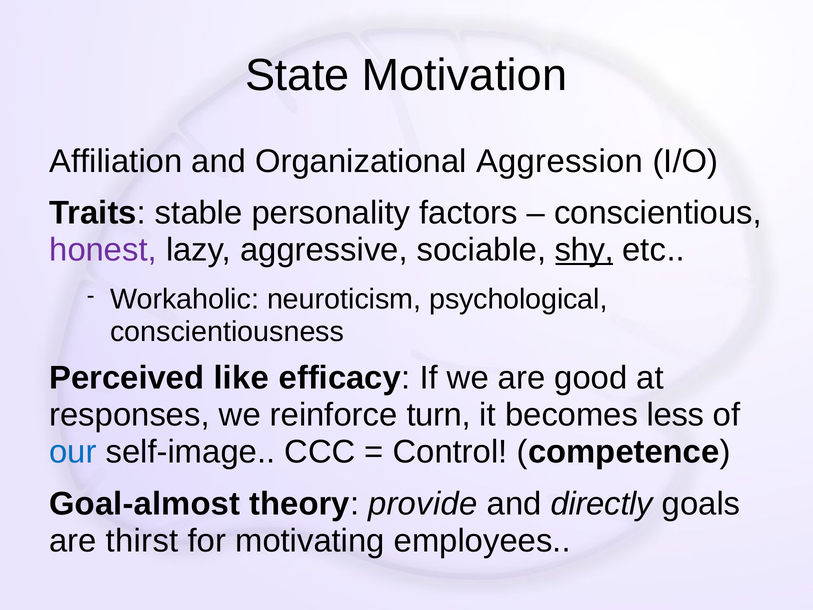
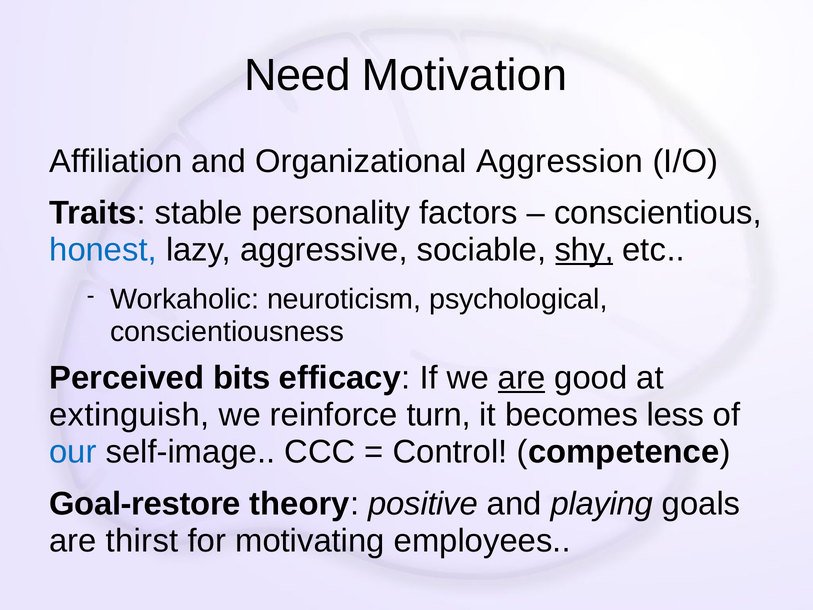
State: State -> Need (297, 76)
honest colour: purple -> blue (103, 250)
like: like -> bits (242, 378)
are underline: none -> present (522, 378)
responses: responses -> extinguish (129, 415)
Goal-almost: Goal-almost -> Goal-restore (145, 504)
provide: provide -> positive (423, 504)
directly: directly -> playing (602, 504)
